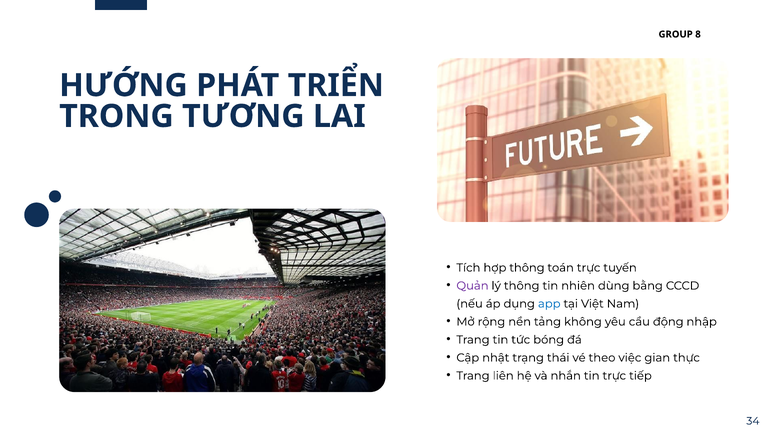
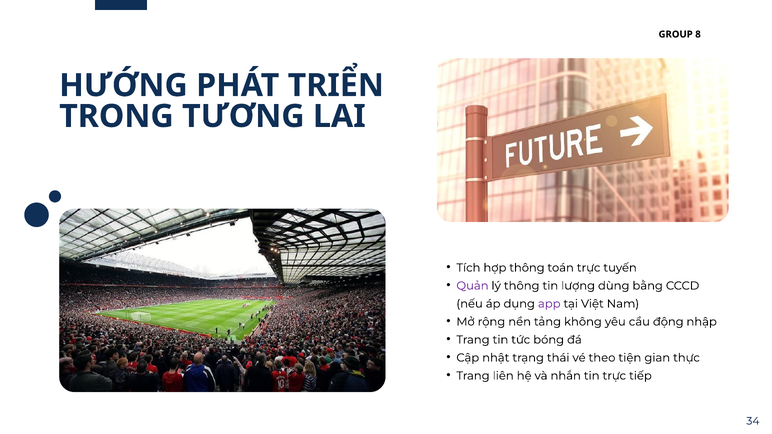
nhiên: nhiên -> lượng (578, 286)
app colour: blue -> purple (549, 304)
việc: việc -> tiện (630, 358)
